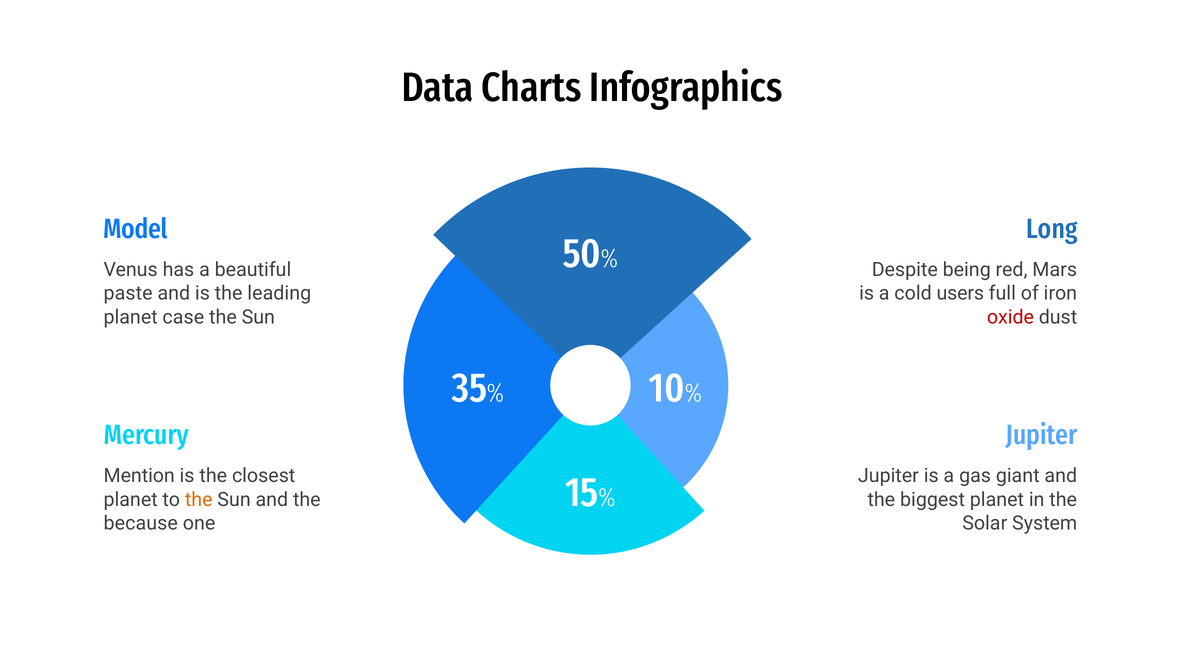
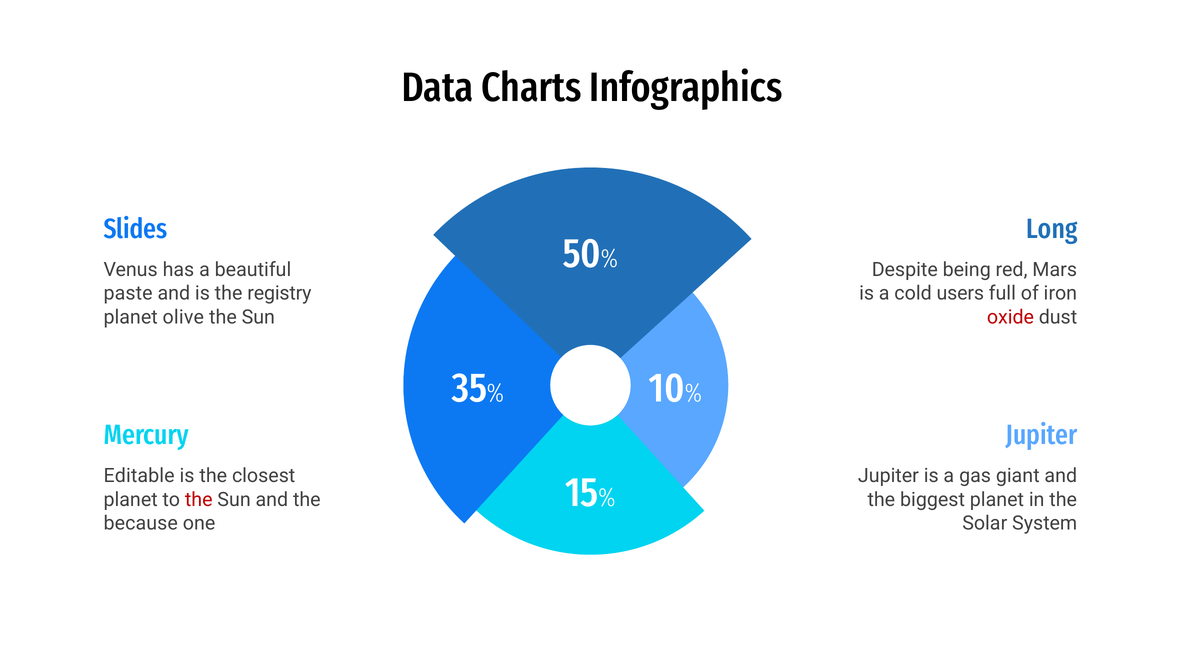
Model: Model -> Slides (135, 229)
leading: leading -> registry (279, 293)
case: case -> olive (183, 317)
Mention: Mention -> Editable (139, 475)
the colour: orange -> red (199, 499)
